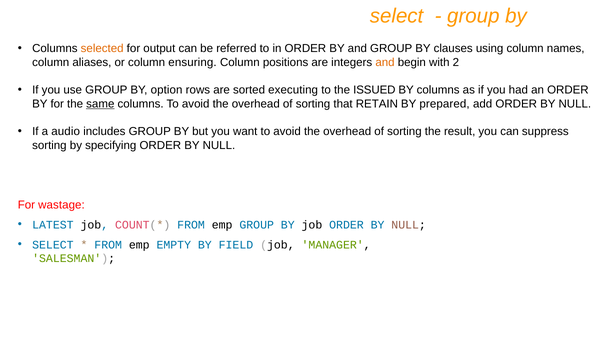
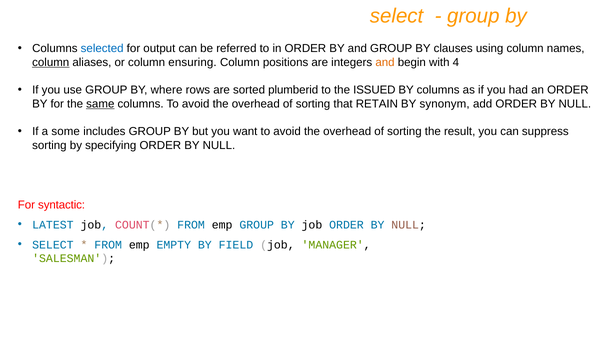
selected colour: orange -> blue (102, 48)
column underline: none -> present (51, 62)
2: 2 -> 4 (456, 62)
option: option -> where (167, 90)
executing: executing -> plumberid (293, 90)
prepared: prepared -> synonym (445, 104)
audio: audio -> some (66, 131)
wastage: wastage -> syntactic (62, 204)
